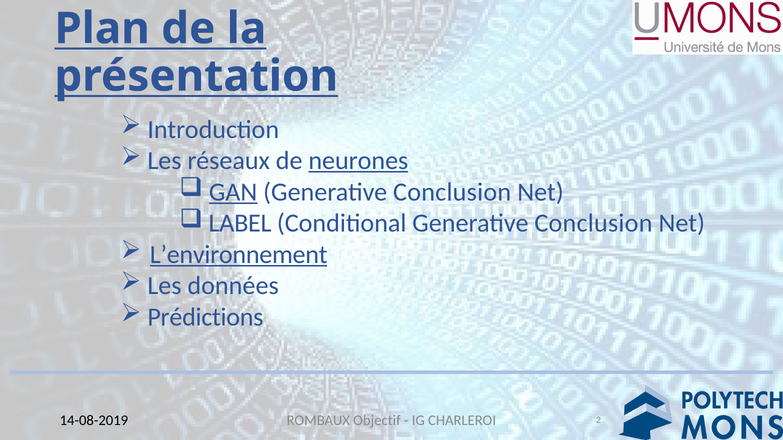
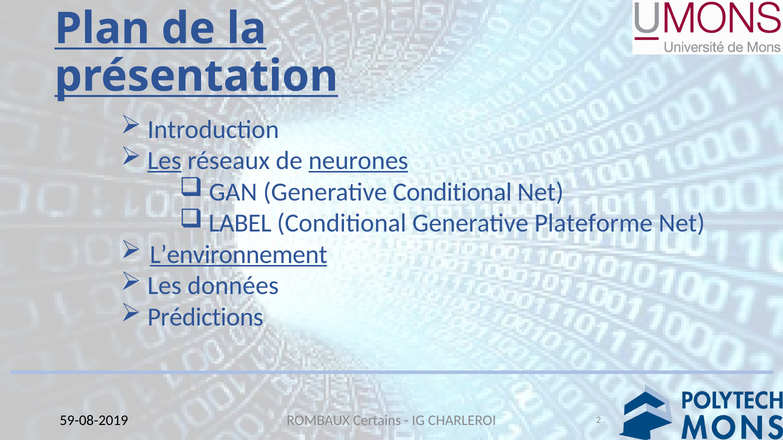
Les underline: none -> present (164, 161)
GAN underline: present -> none (233, 192)
Conclusion: Conclusion -> Conditional (452, 192)
Conditional Generative Conclusion: Conclusion -> Plateforme (594, 224)
Objectif: Objectif -> Certains (377, 421)
14-08-2019: 14-08-2019 -> 59-08-2019 (94, 421)
